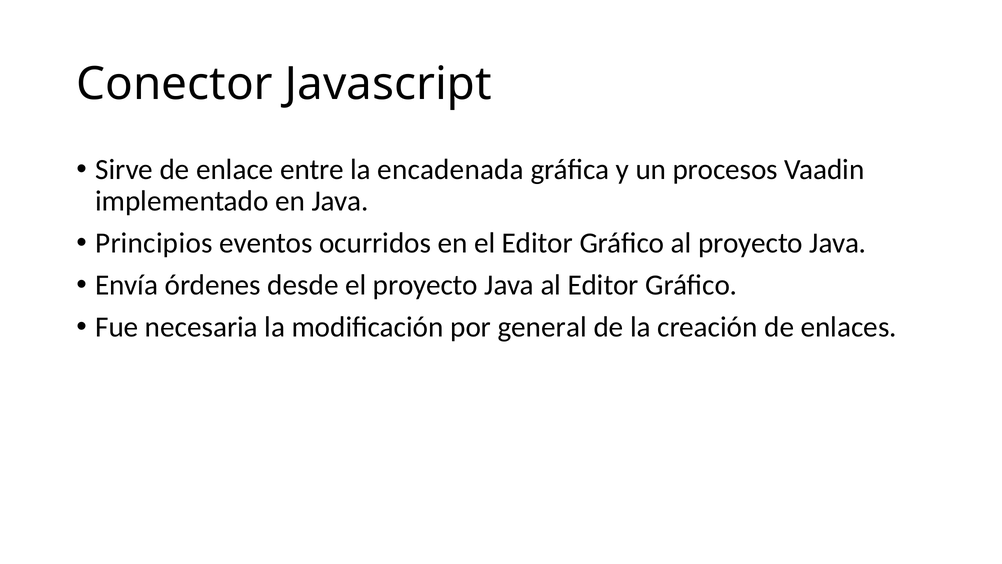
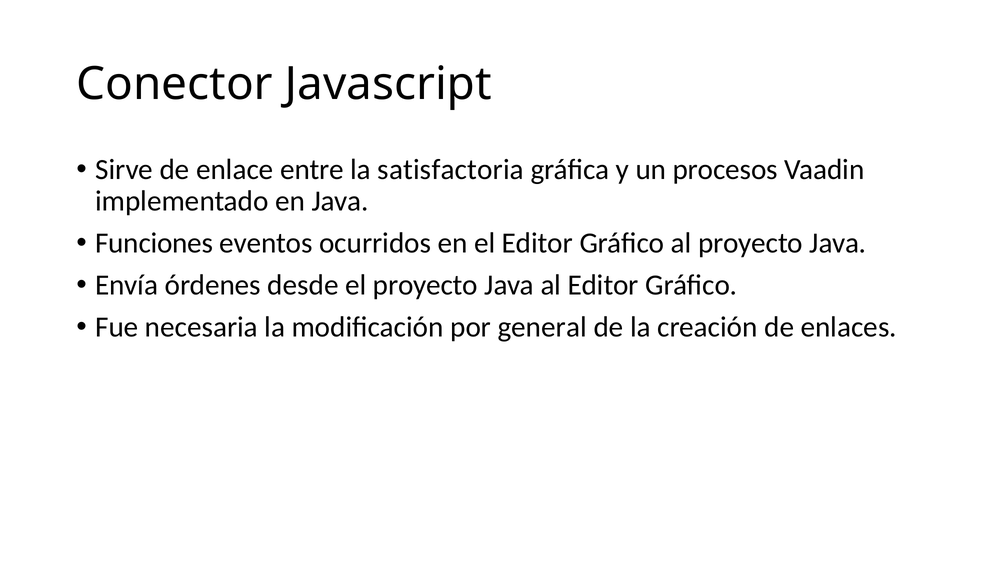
encadenada: encadenada -> satisfactoria (451, 169)
Principios: Principios -> Funciones (154, 243)
